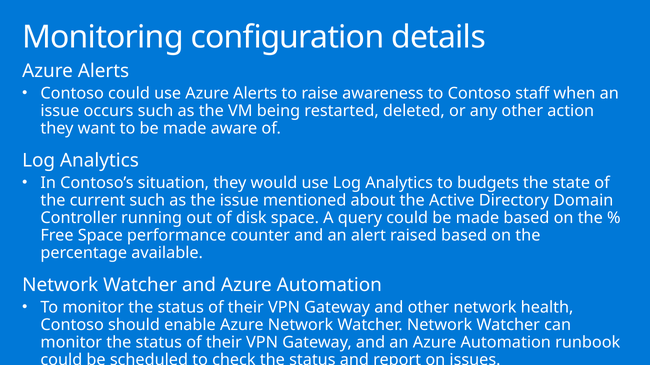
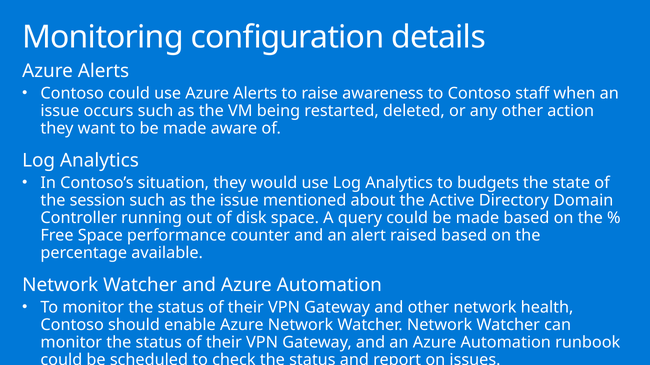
current: current -> session (98, 201)
